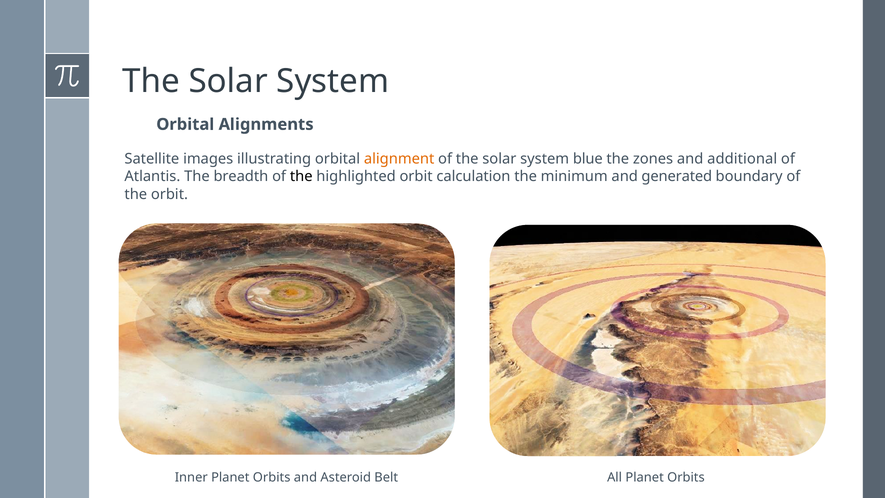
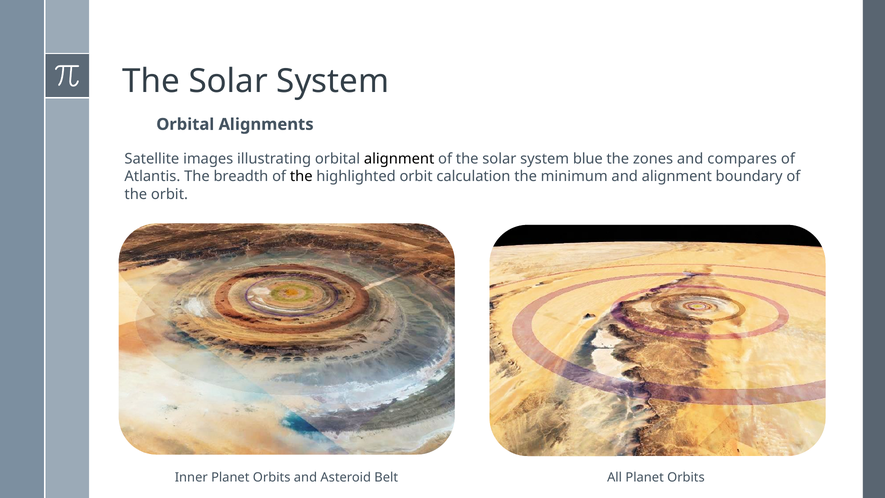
alignment colour: orange -> black (399, 159)
additional: additional -> compares (742, 159)
and generated: generated -> alignment (677, 176)
